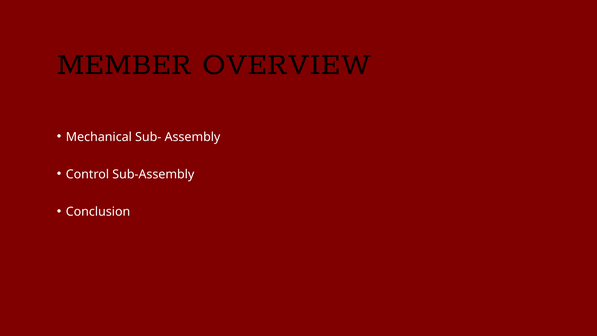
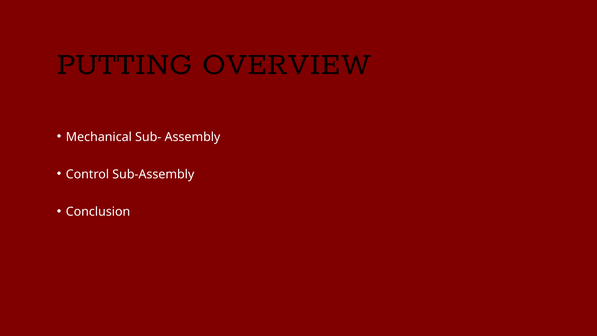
MEMBER: MEMBER -> PUTTING (125, 63)
